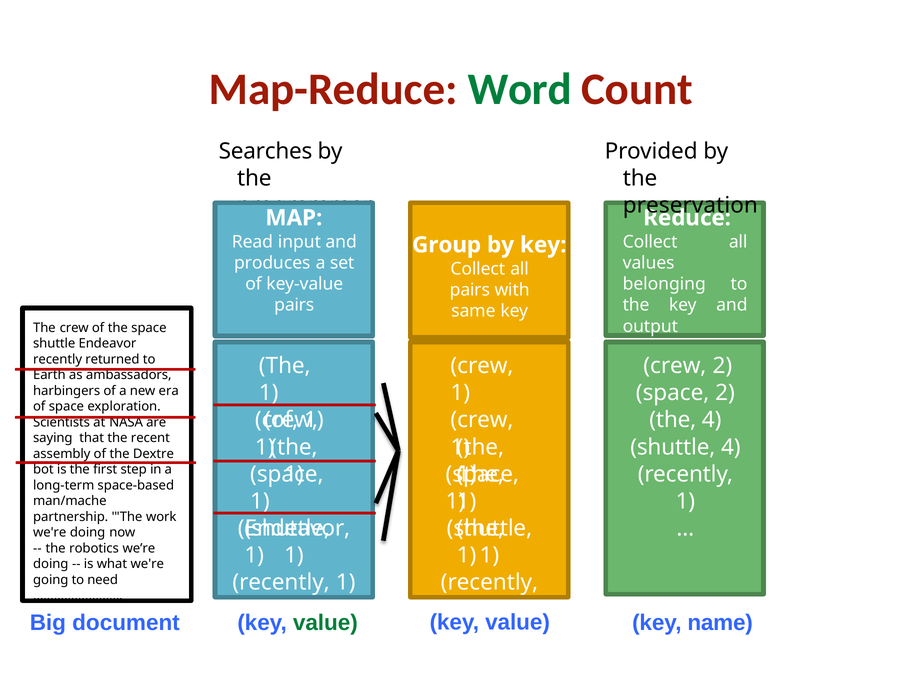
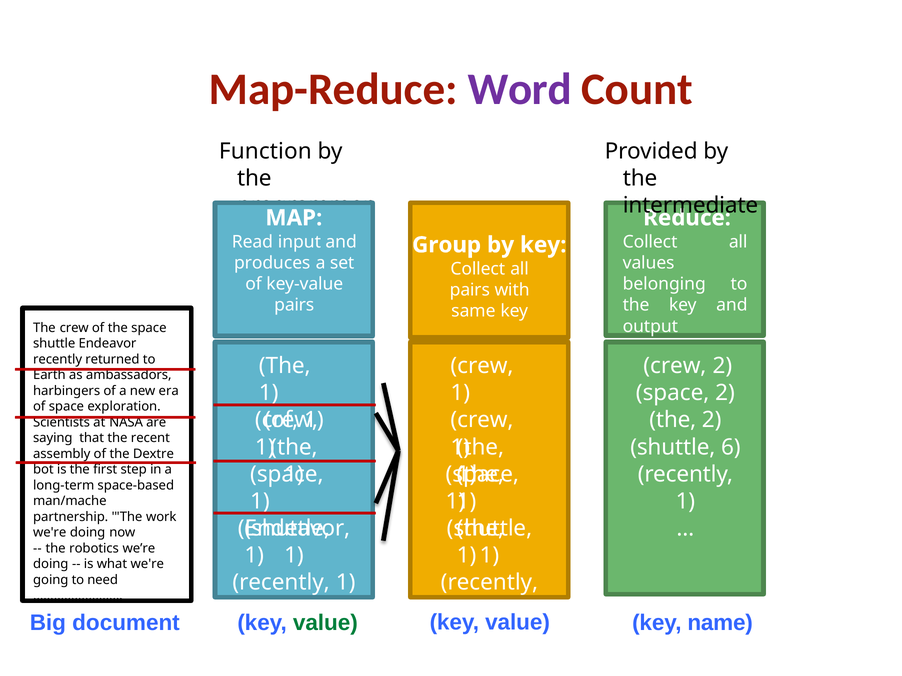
Word colour: green -> purple (520, 90)
Searches: Searches -> Function (265, 151)
preservation: preservation -> intermediate (690, 205)
the 4: 4 -> 2 (712, 420)
shuttle 4: 4 -> 6 (731, 447)
